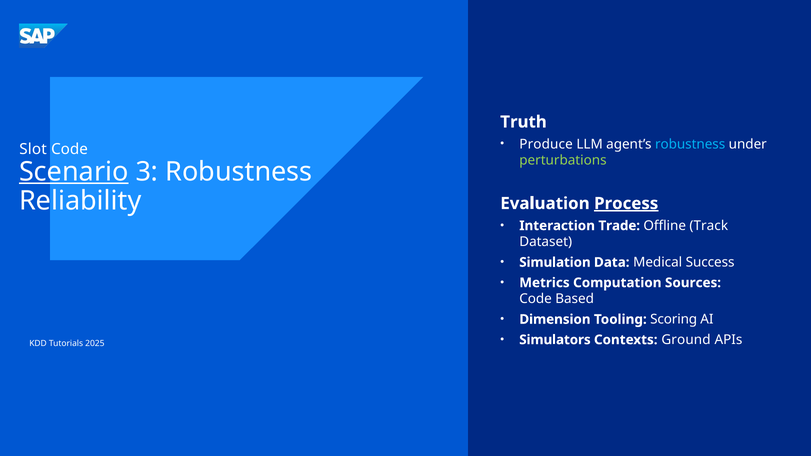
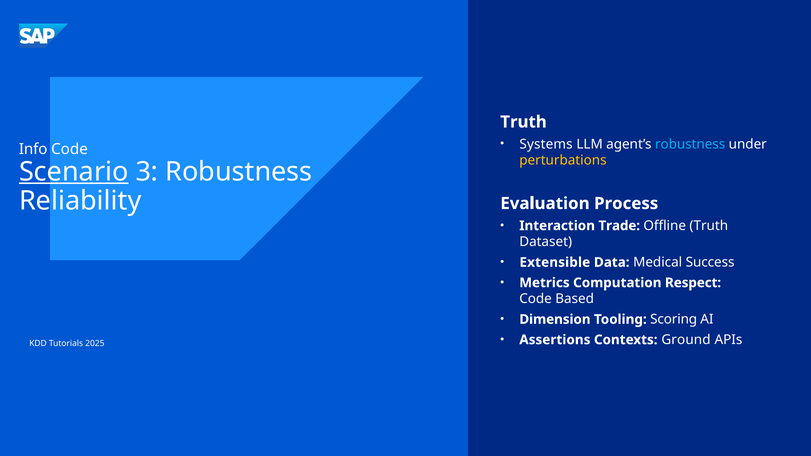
Produce: Produce -> Systems (546, 144)
Slot: Slot -> Info (33, 149)
perturbations colour: light green -> yellow (563, 160)
Process underline: present -> none (626, 204)
Offline Track: Track -> Truth (709, 226)
Simulation: Simulation -> Extensible (555, 262)
Sources: Sources -> Respect (693, 283)
Simulators: Simulators -> Assertions (555, 340)
